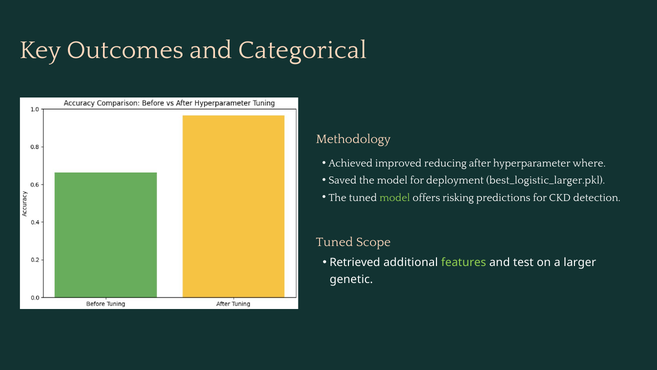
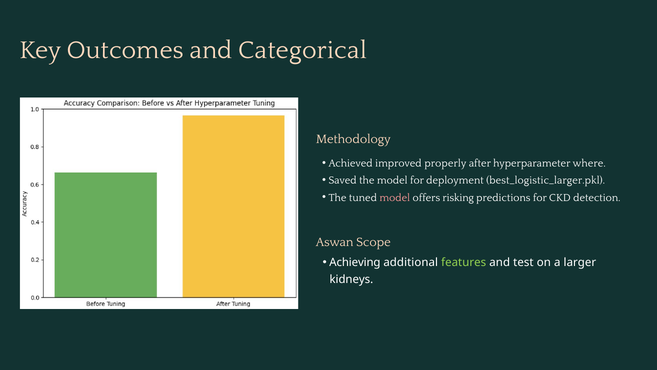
reducing: reducing -> properly (445, 163)
model colour: light green -> pink (395, 197)
Tuned: Tuned -> Aswan (335, 242)
Retrieved: Retrieved -> Achieving (355, 262)
genetic: genetic -> kidneys (351, 279)
